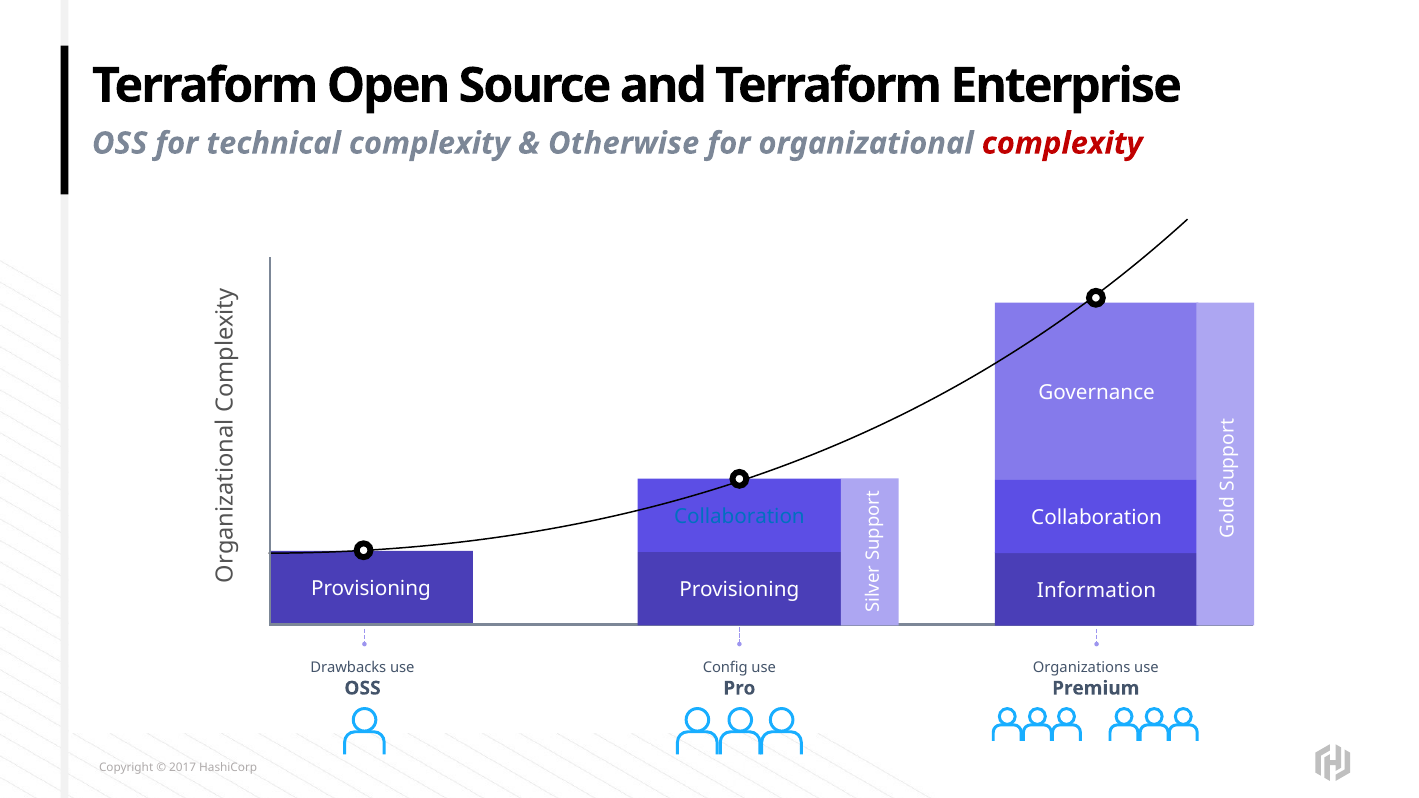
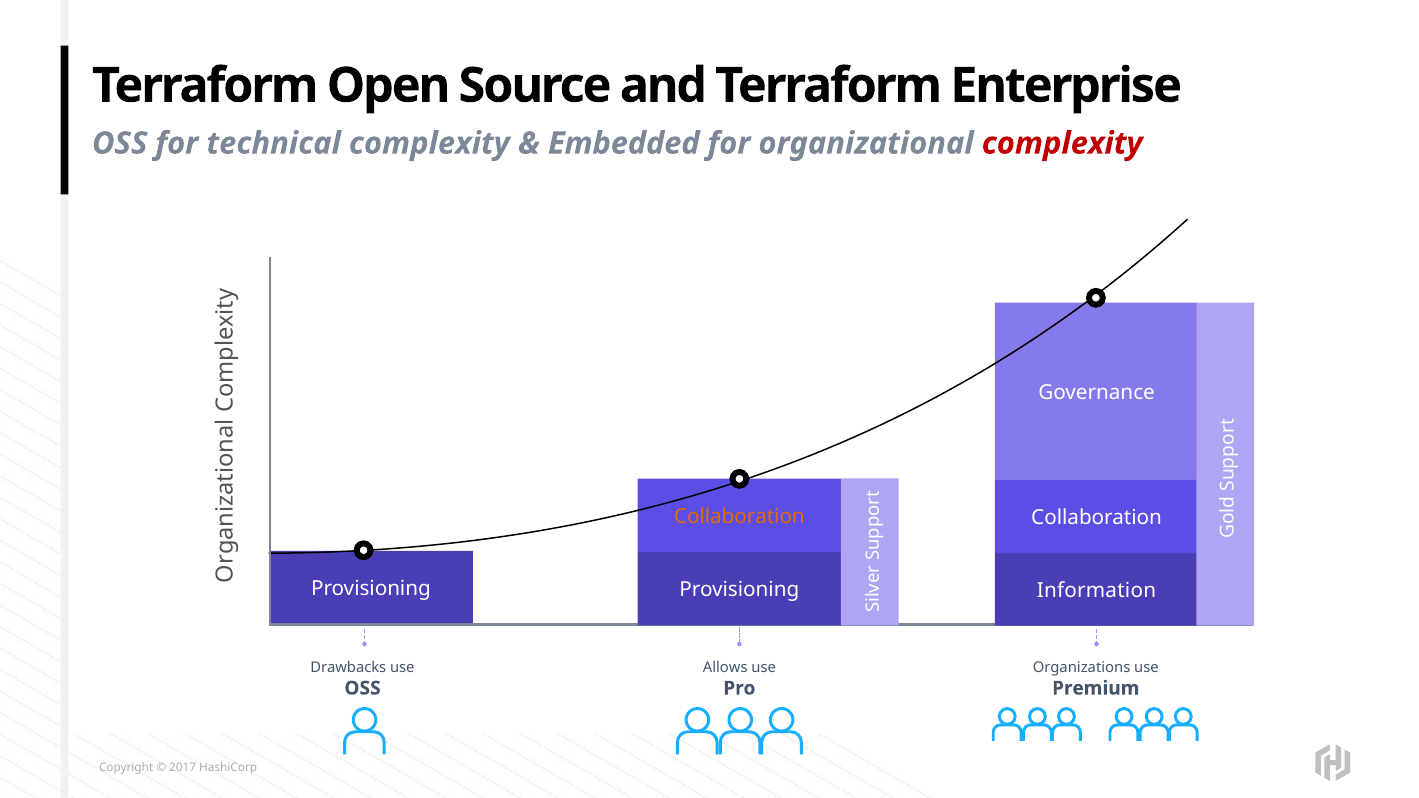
Otherwise: Otherwise -> Embedded (624, 143)
Collaboration colour: blue -> orange (739, 517)
Config: Config -> Allows (725, 668)
